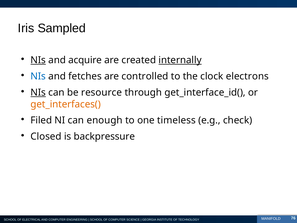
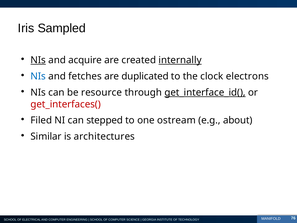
controlled: controlled -> duplicated (145, 76)
NIs underline: present -> none (38, 92)
get_interface_id( underline: none -> present (205, 92)
get_interfaces( colour: orange -> red (66, 104)
enough: enough -> stepped (105, 120)
timeless: timeless -> ostream (176, 120)
check: check -> about (238, 120)
Closed: Closed -> Similar (46, 136)
backpressure: backpressure -> architectures (104, 136)
